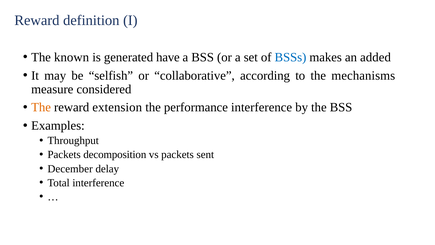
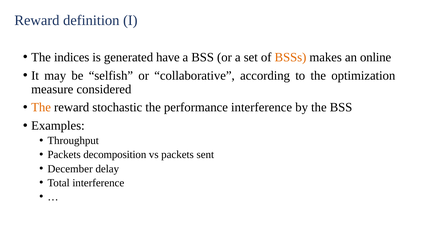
known: known -> indices (72, 57)
BSSs colour: blue -> orange (291, 57)
added: added -> online (376, 57)
mechanisms: mechanisms -> optimization (363, 75)
extension: extension -> stochastic (117, 107)
